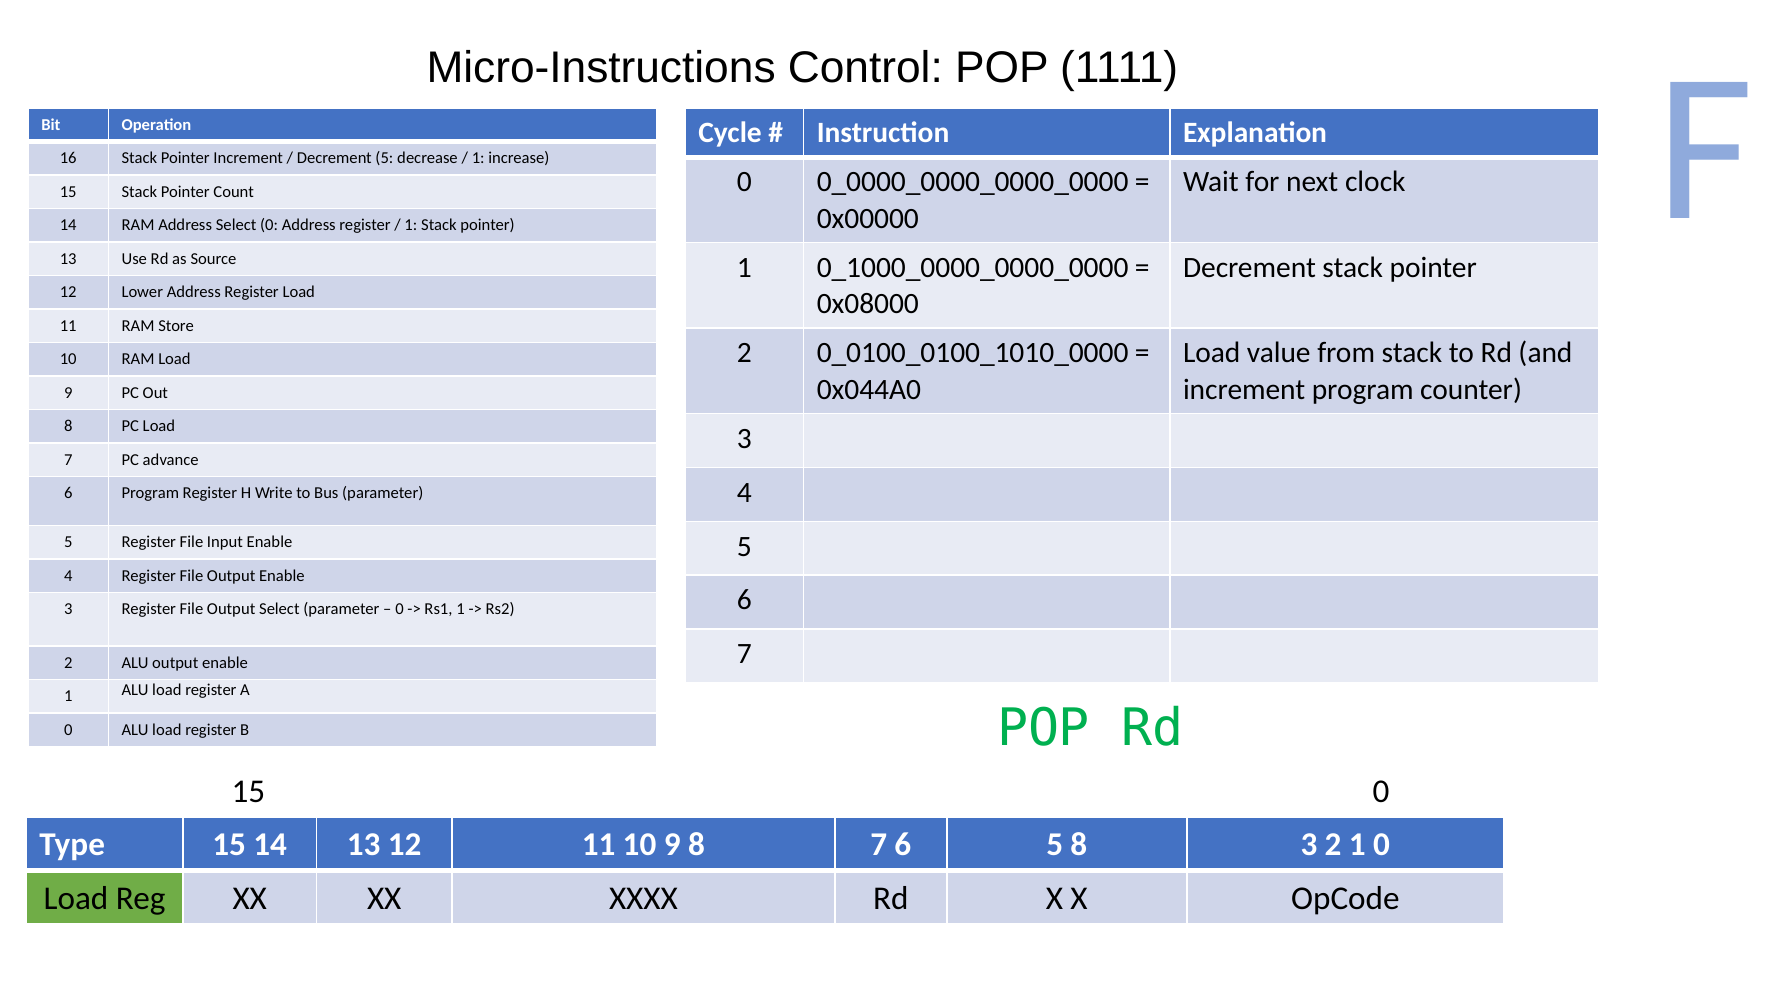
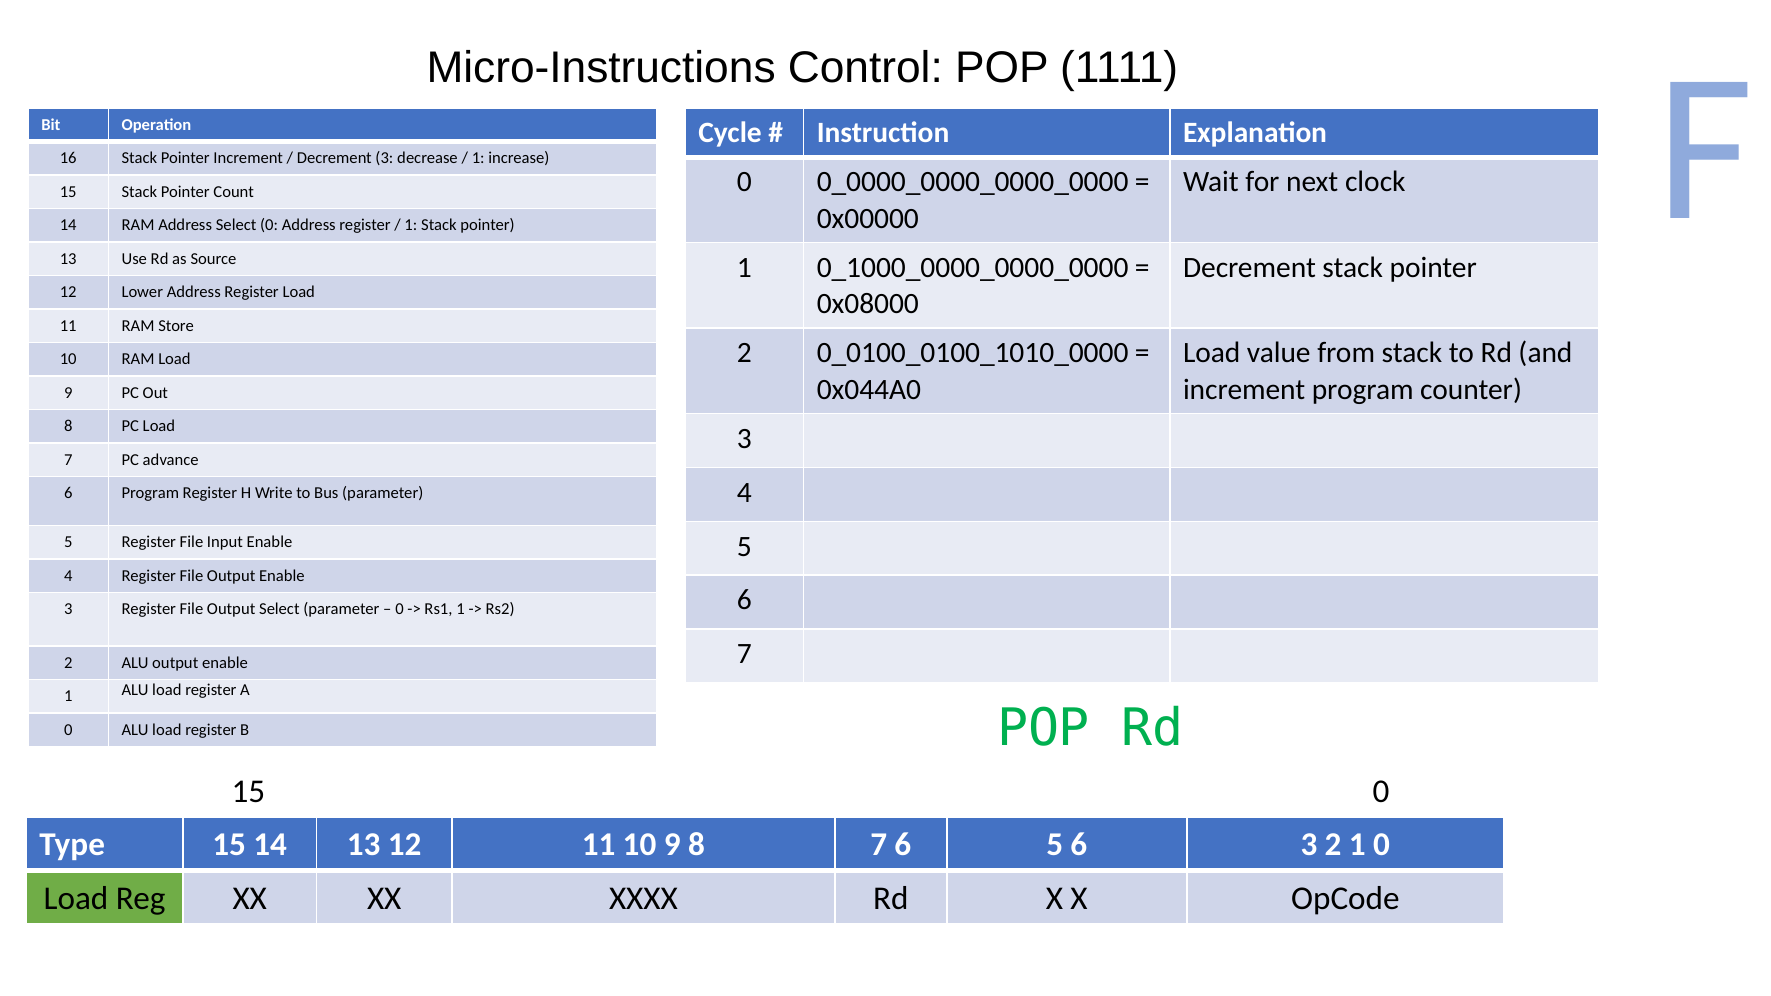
Decrement 5: 5 -> 3 (384, 158)
6 5 8: 8 -> 6 (1079, 844)
